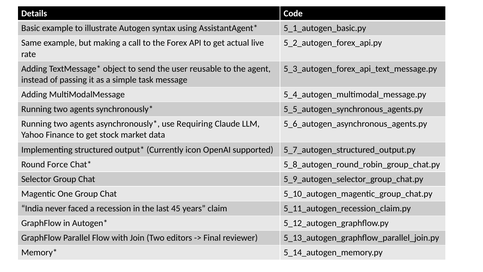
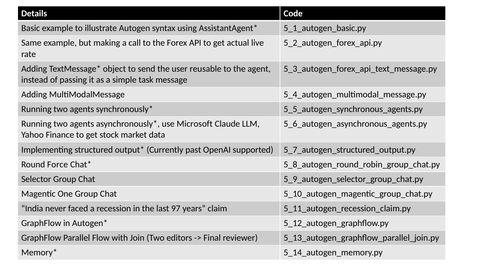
Requiring: Requiring -> Microsoft (195, 124)
icon: icon -> past (193, 150)
45: 45 -> 97 (176, 208)
